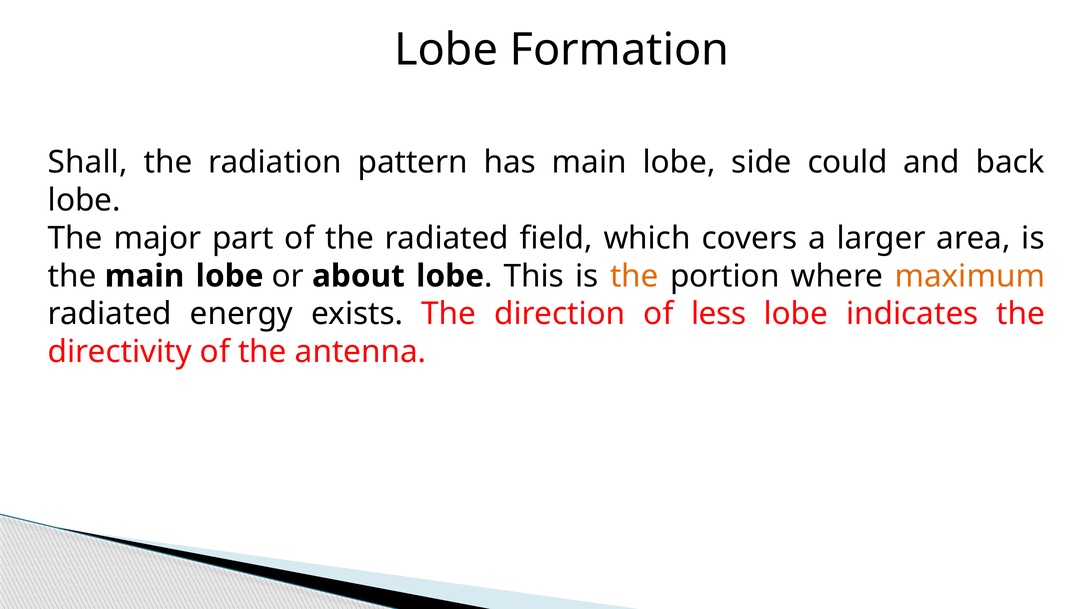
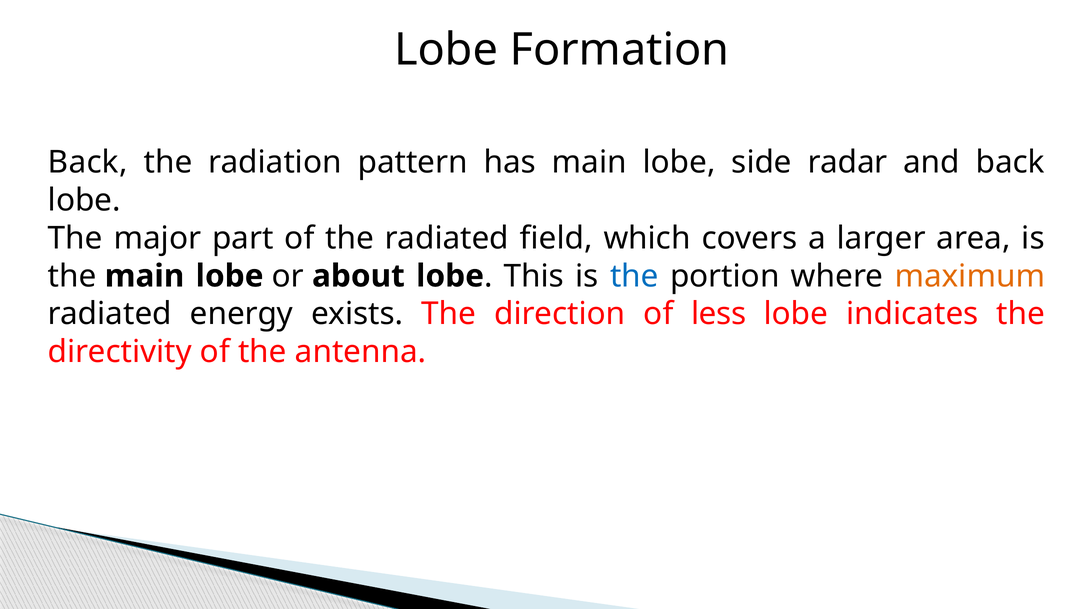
Shall: Shall -> Back (88, 162)
could: could -> radar (848, 162)
the colour: orange -> blue (634, 276)
